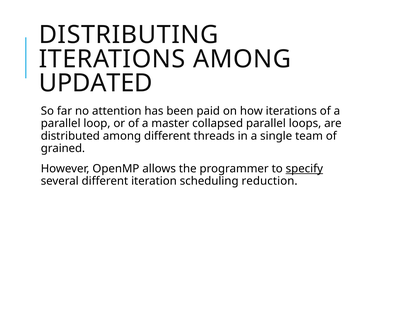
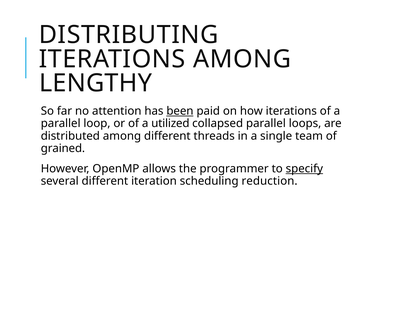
UPDATED: UPDATED -> LENGTHY (96, 83)
been underline: none -> present (180, 111)
master: master -> utilized (170, 124)
